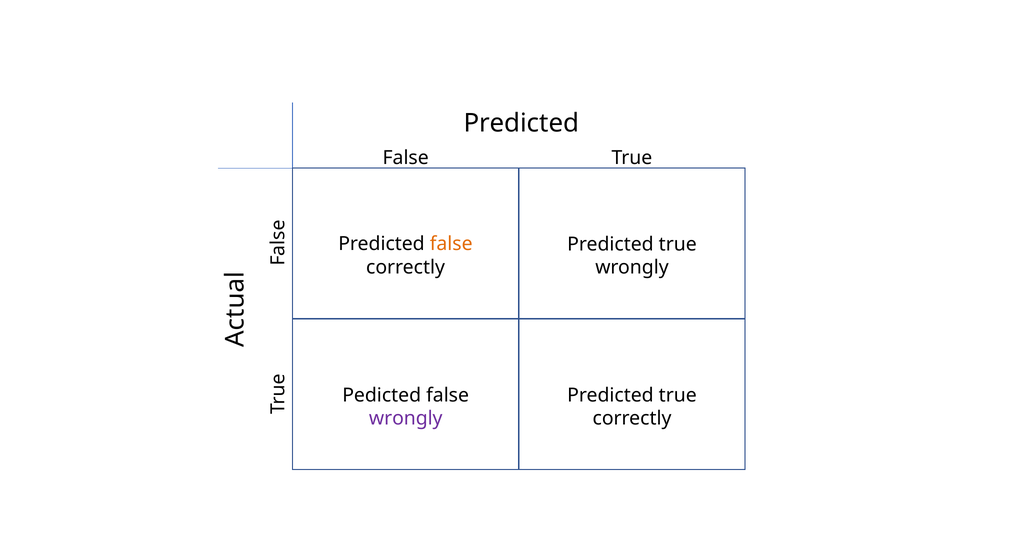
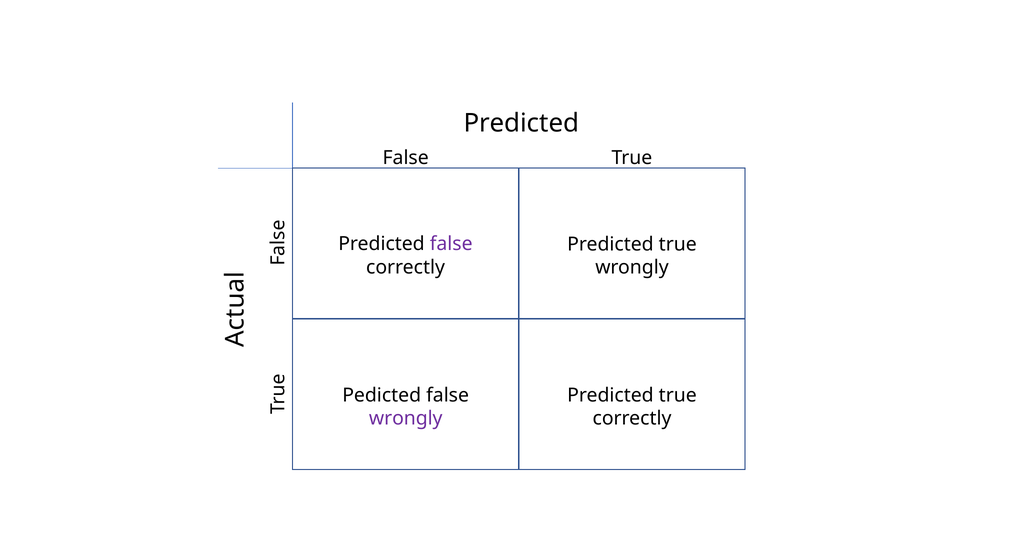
false colour: orange -> purple (451, 244)
